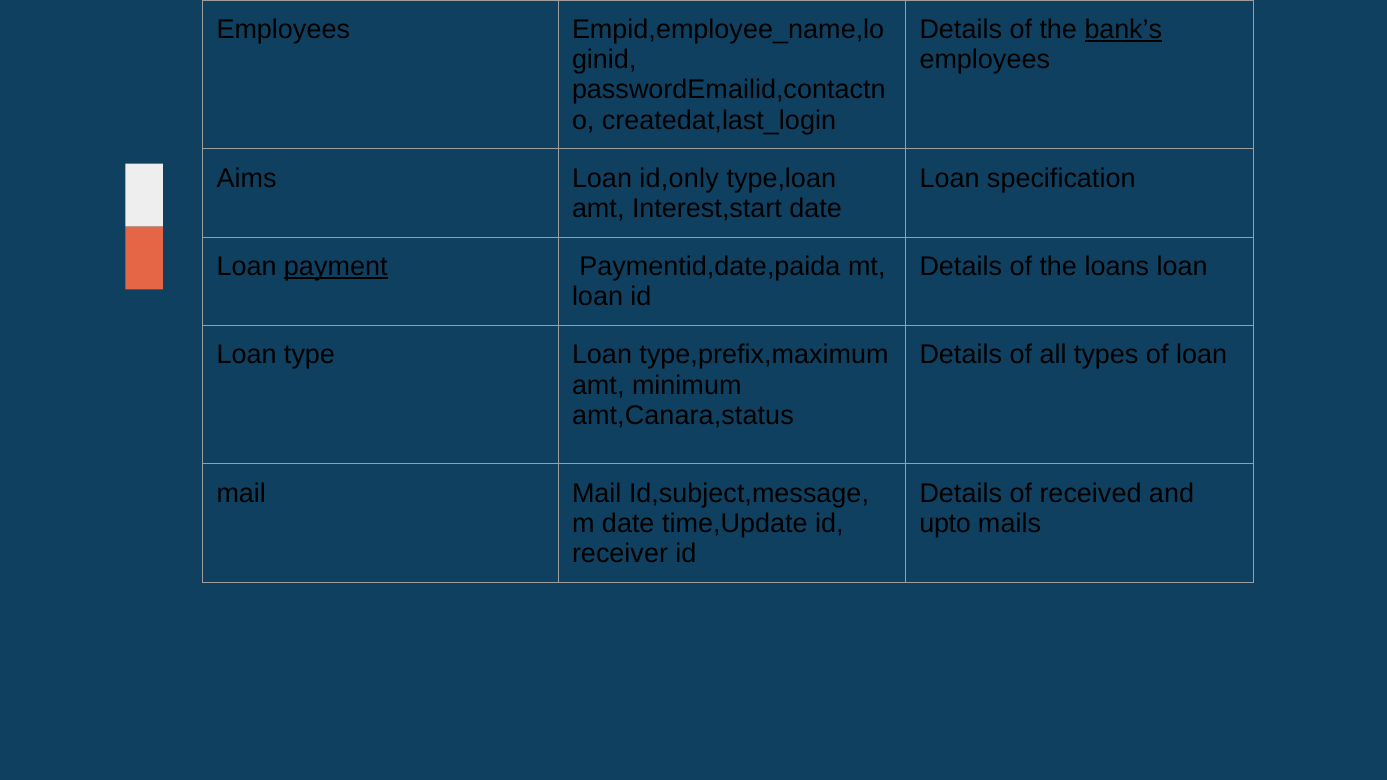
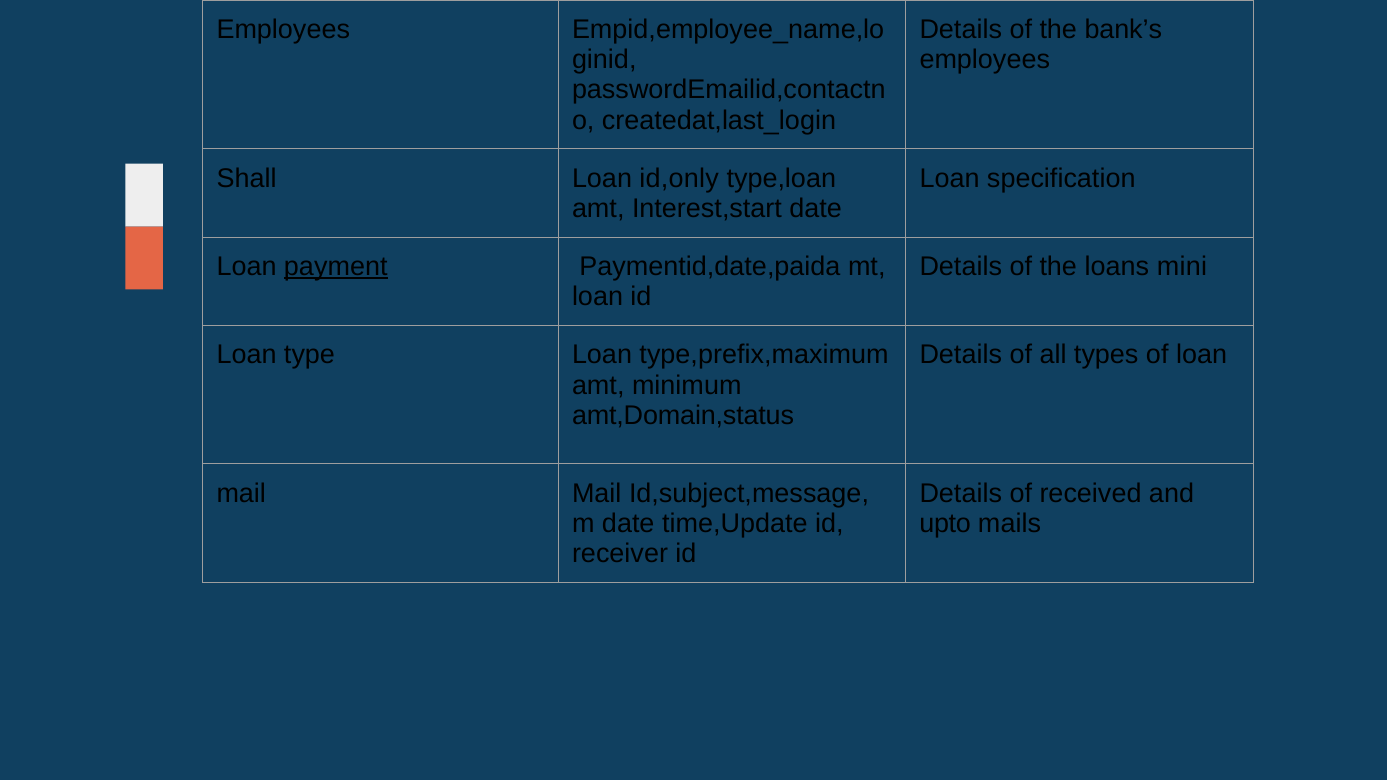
bank’s underline: present -> none (1123, 29)
Aims: Aims -> Shall (247, 178)
loans loan: loan -> mini (1182, 267)
amt,Canara,status: amt,Canara,status -> amt,Domain,status (683, 416)
